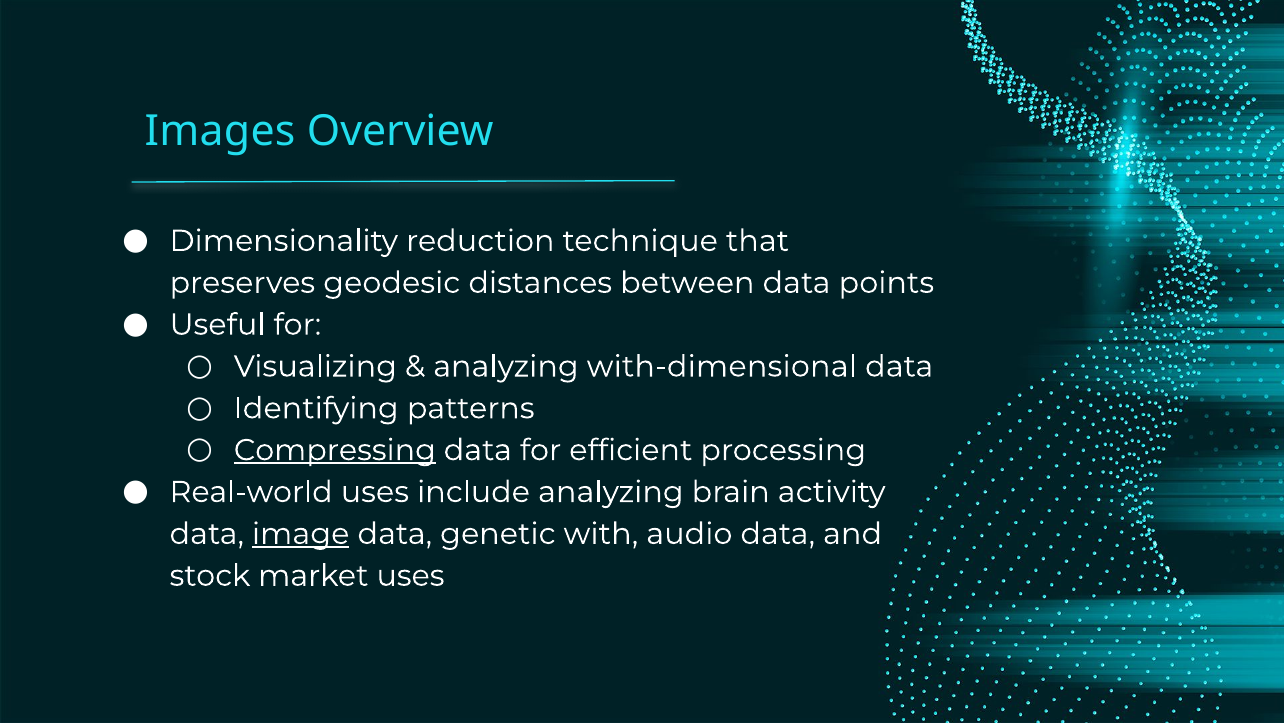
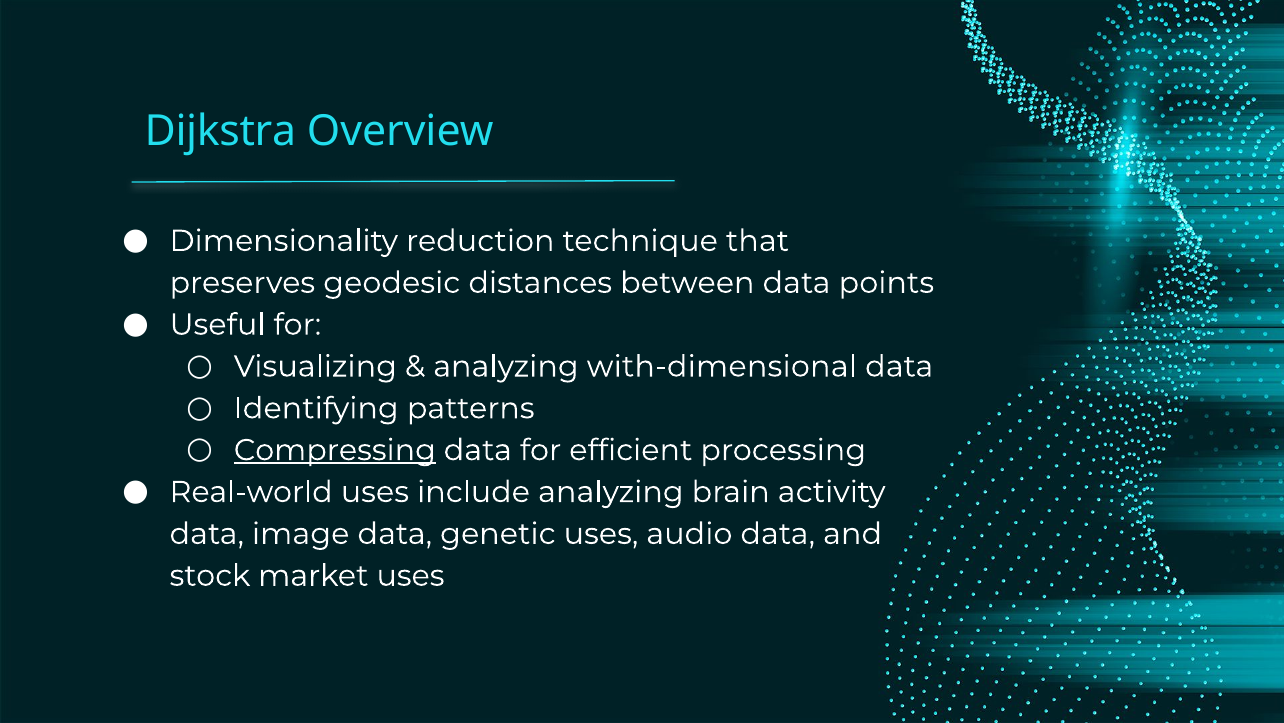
Images: Images -> Dijkstra (220, 132)
image underline: present -> none (301, 533)
genetic with: with -> uses (601, 533)
